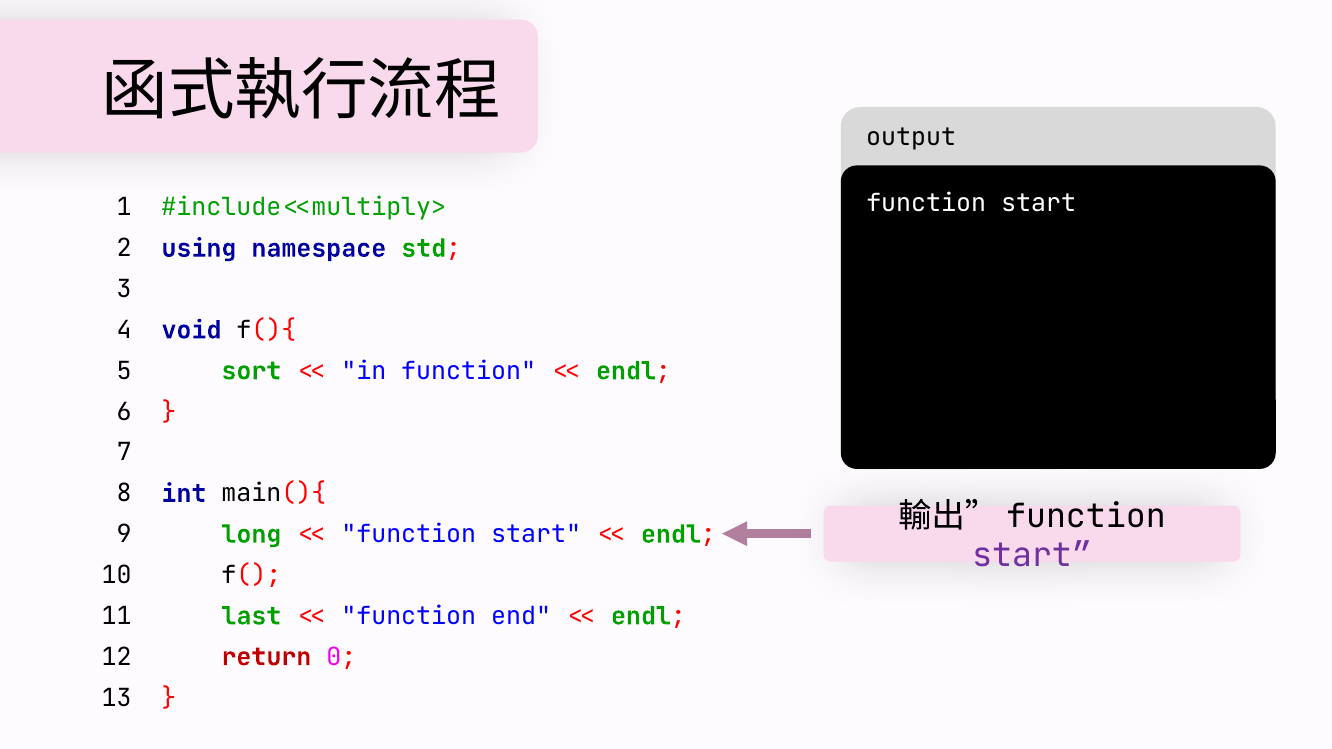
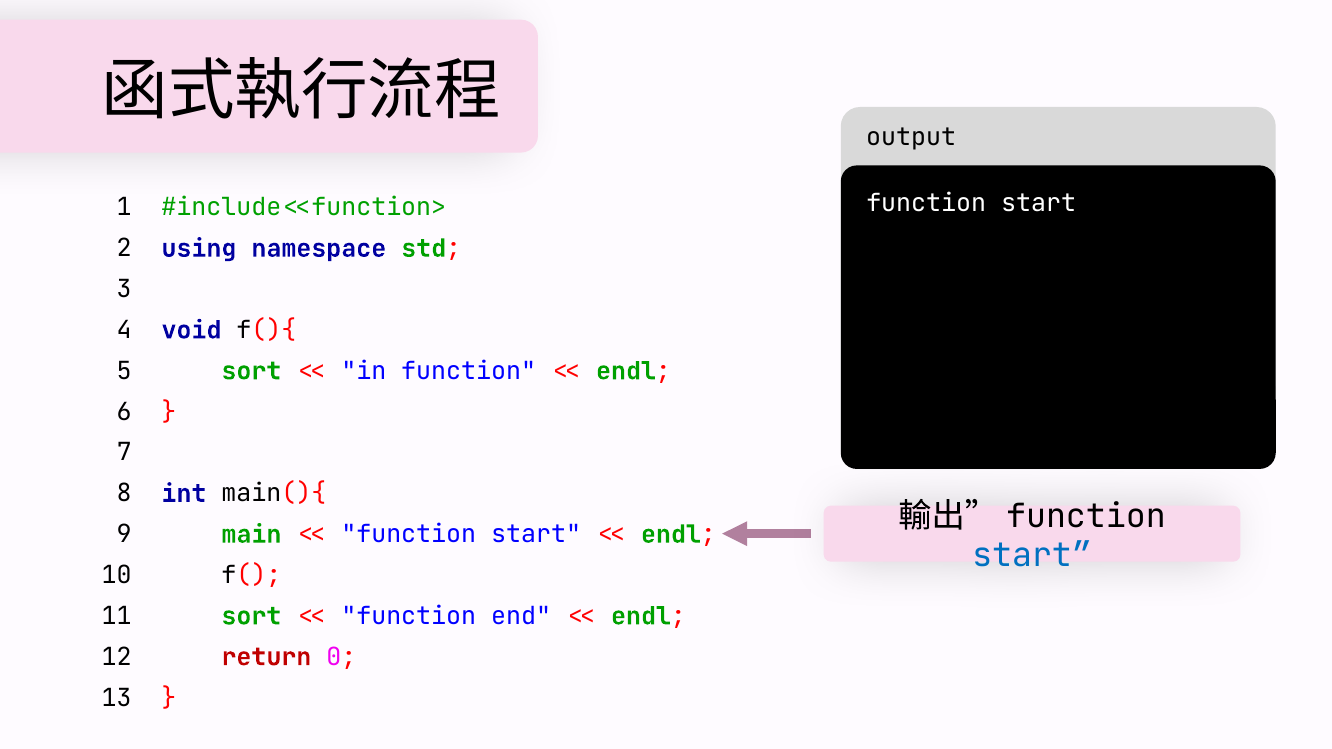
<multiply>: <multiply> -> <function> (371, 208)
long: long -> main (251, 535)
start colour: purple -> blue (1032, 556)
11 last: last -> sort (251, 616)
